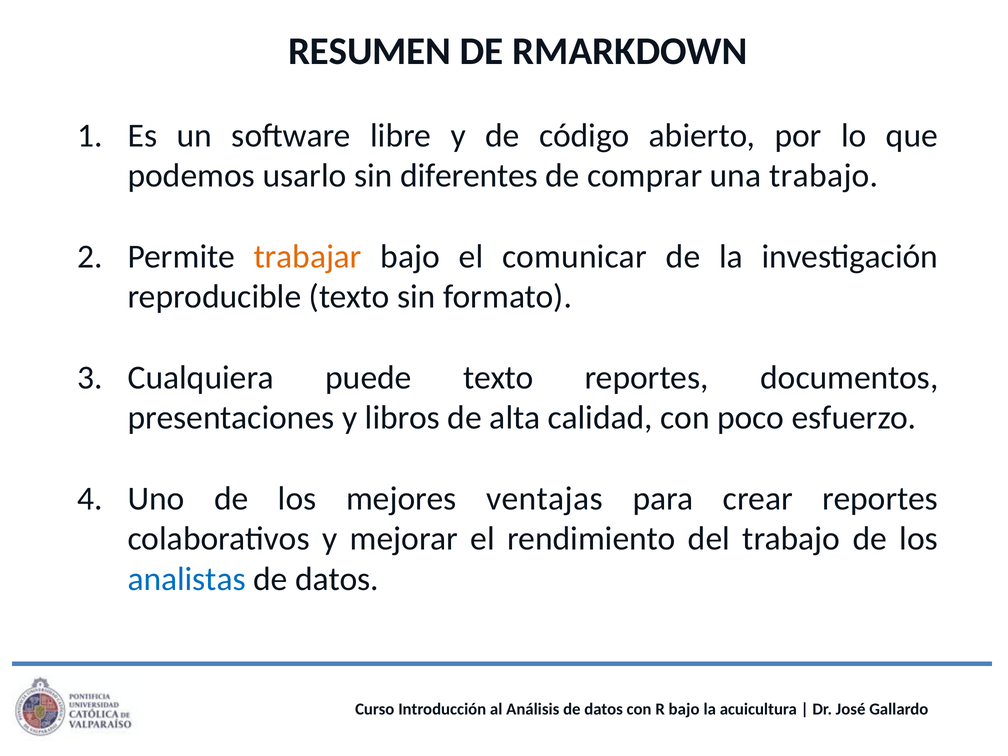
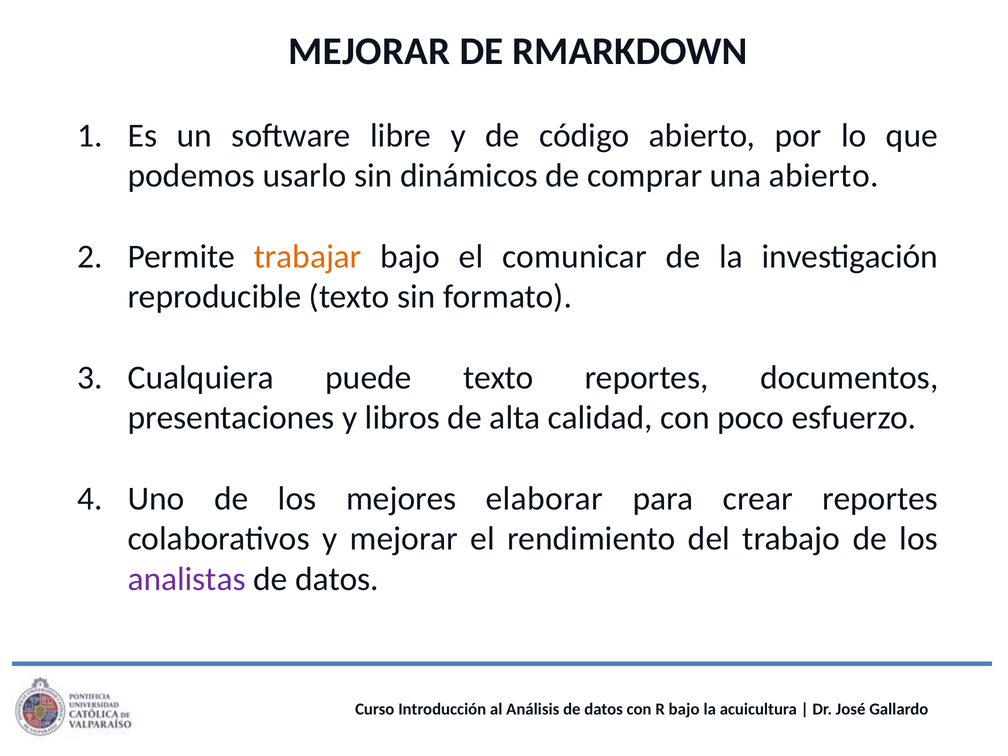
RESUMEN: RESUMEN -> MEJORAR (369, 51)
diferentes: diferentes -> dinámicos (469, 176)
una trabajo: trabajo -> abierto (824, 176)
ventajas: ventajas -> elaborar (544, 498)
analistas colour: blue -> purple (187, 579)
